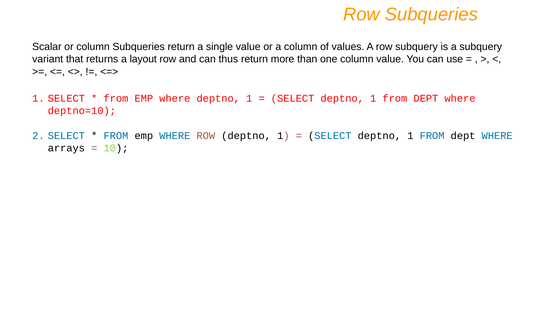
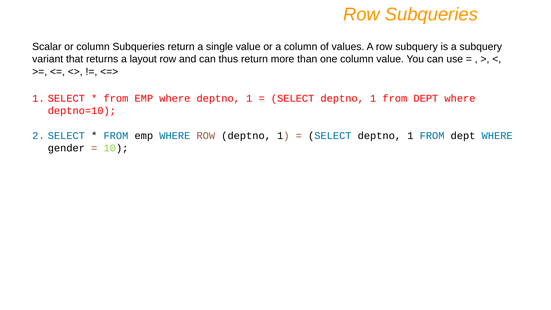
arrays: arrays -> gender (66, 148)
